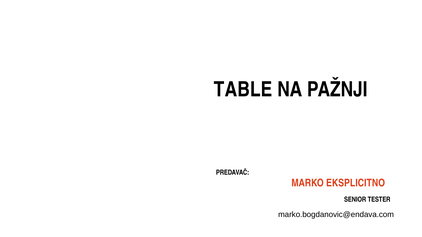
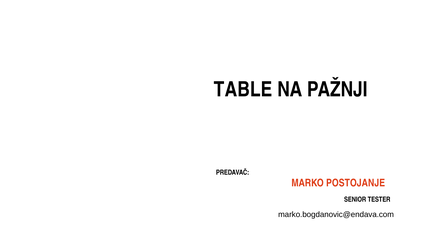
EKSPLICITNO: EKSPLICITNO -> POSTOJANJE (356, 183)
